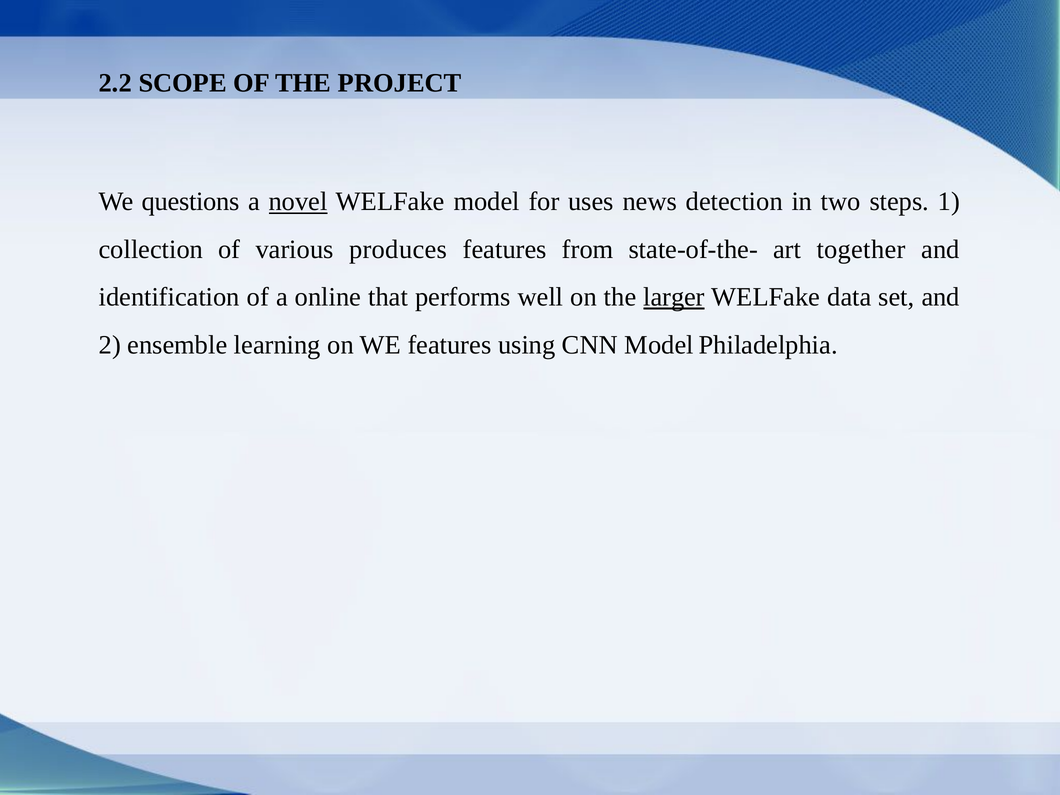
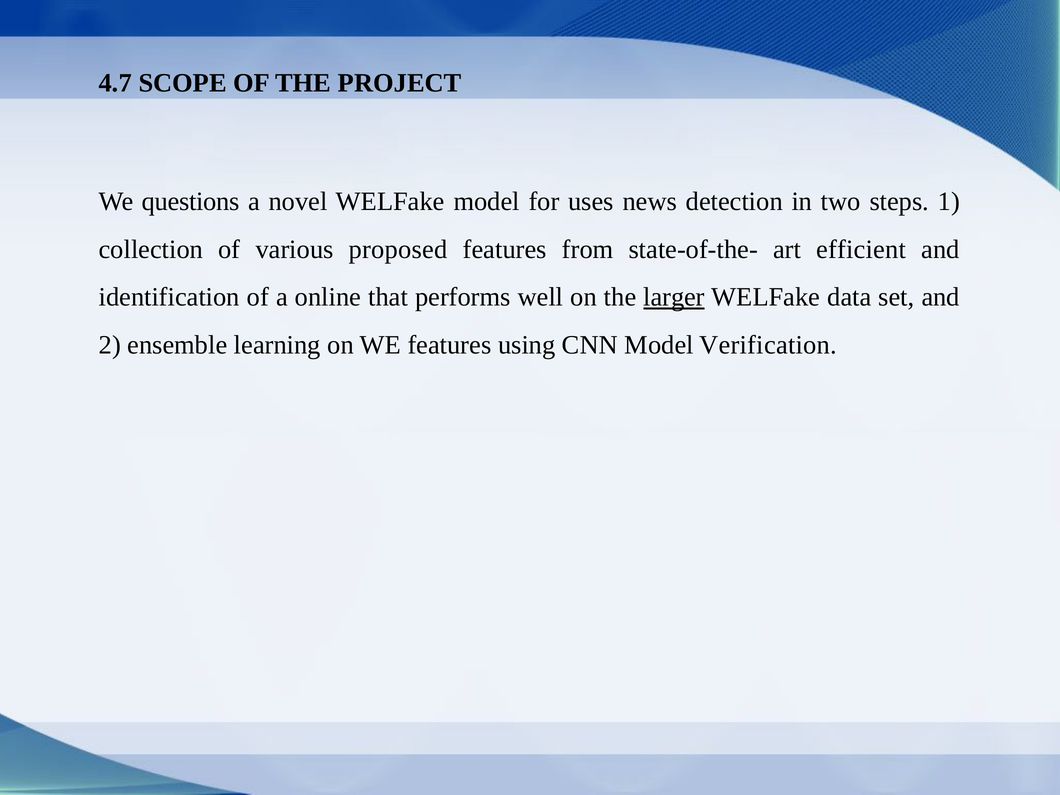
2.2: 2.2 -> 4.7 (115, 83)
novel underline: present -> none (298, 202)
produces: produces -> proposed (398, 249)
together: together -> efficient (861, 249)
Philadelphia: Philadelphia -> Verification (768, 345)
